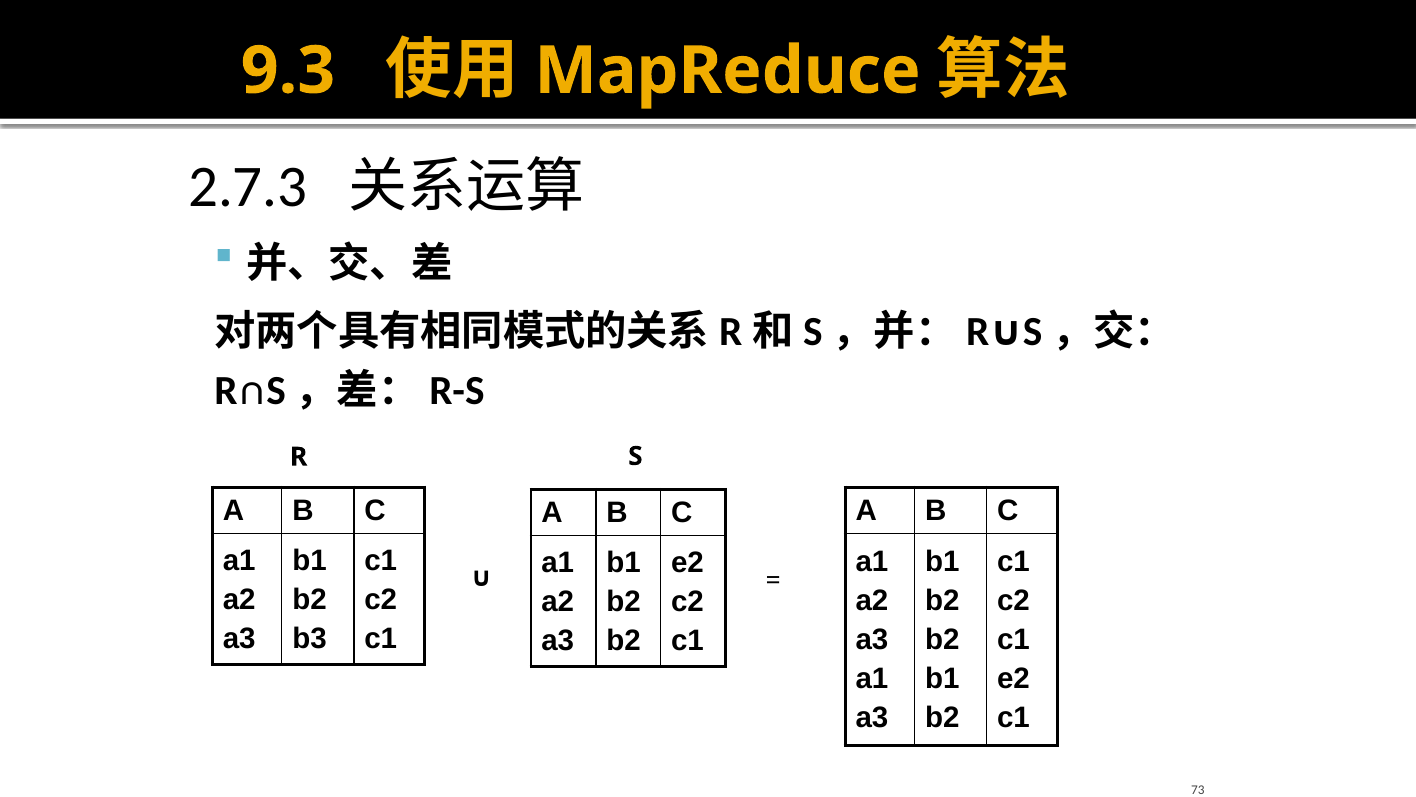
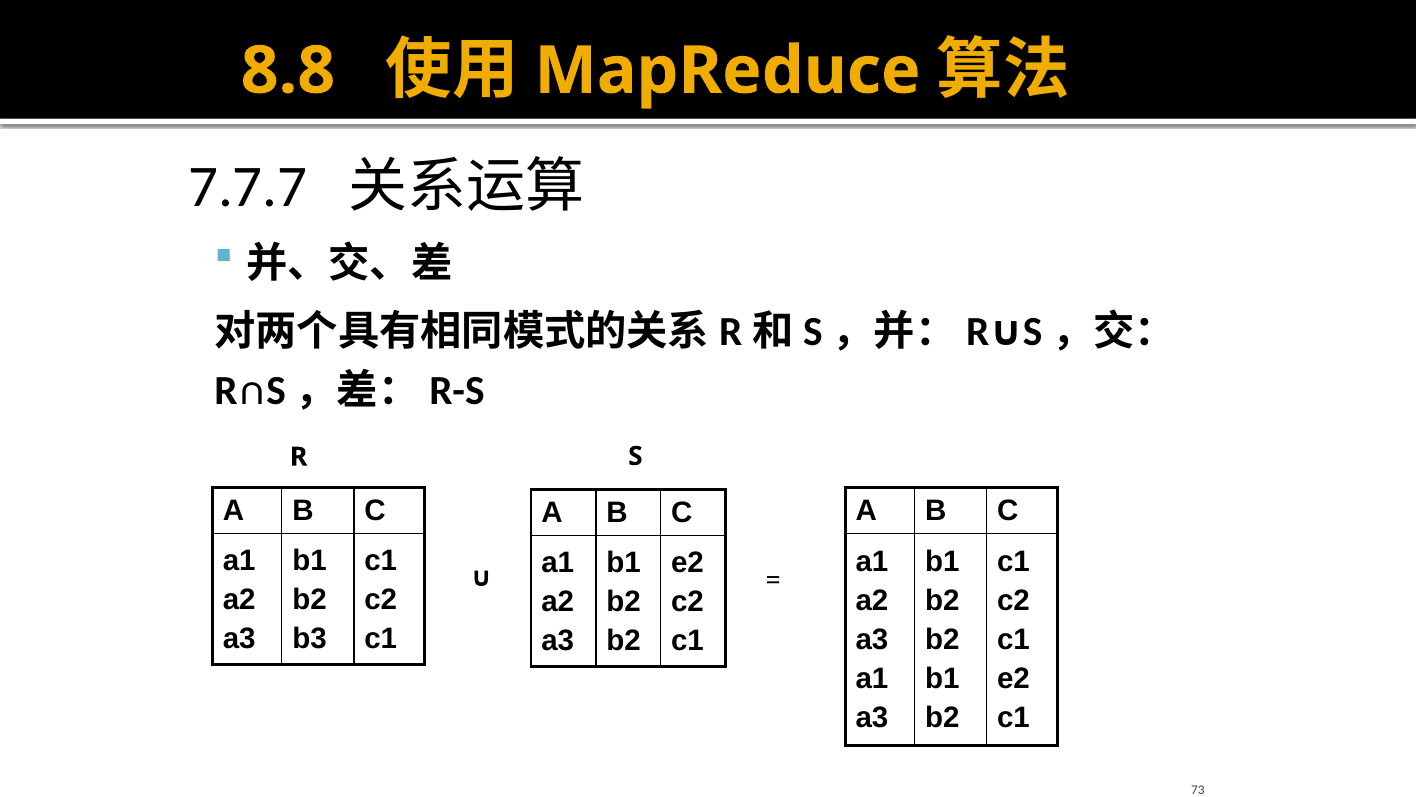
9.3: 9.3 -> 8.8 (288, 71)
2.7.3: 2.7.3 -> 7.7.7 (248, 187)
